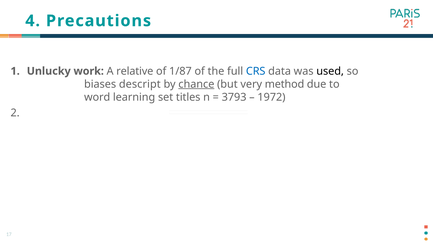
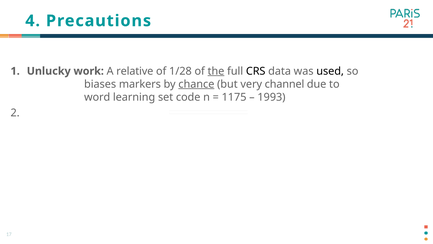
1/87: 1/87 -> 1/28 (180, 71)
the underline: none -> present (216, 71)
CRS colour: blue -> black (256, 71)
descript: descript -> markers (140, 84)
method: method -> channel (285, 84)
titles: titles -> code (188, 97)
3793: 3793 -> 1175 (234, 97)
1972: 1972 -> 1993 (271, 97)
